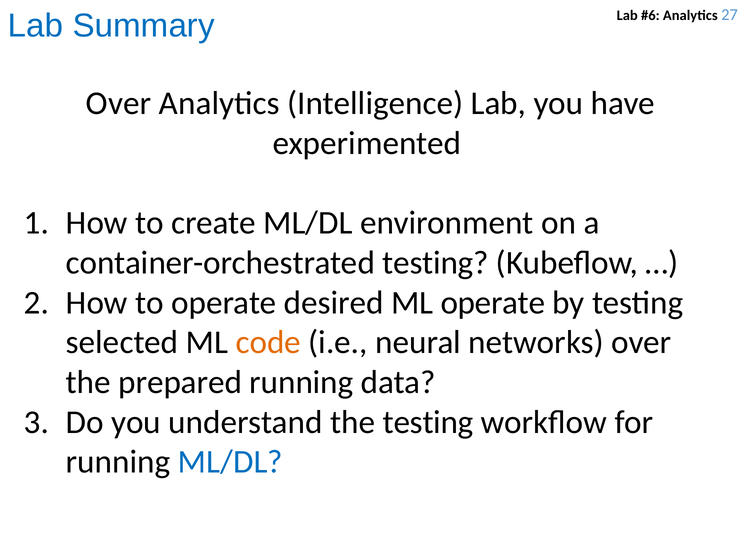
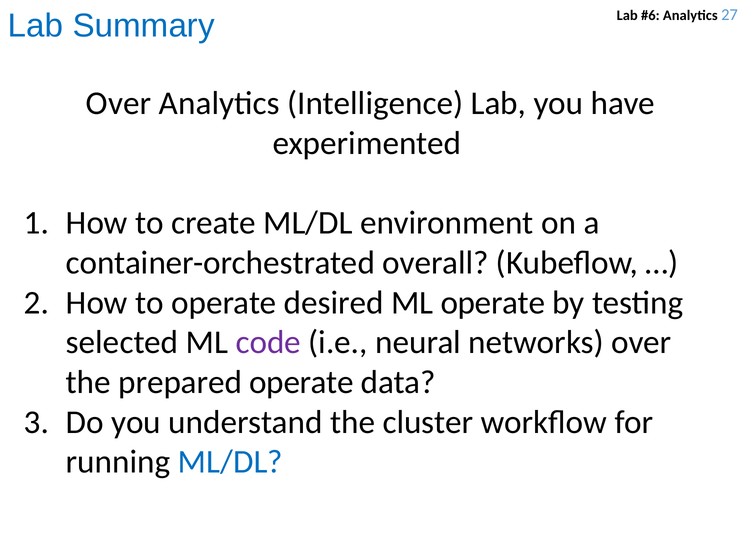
container-orchestrated testing: testing -> overall (436, 263)
code colour: orange -> purple (268, 343)
prepared running: running -> operate (301, 382)
the testing: testing -> cluster (428, 422)
